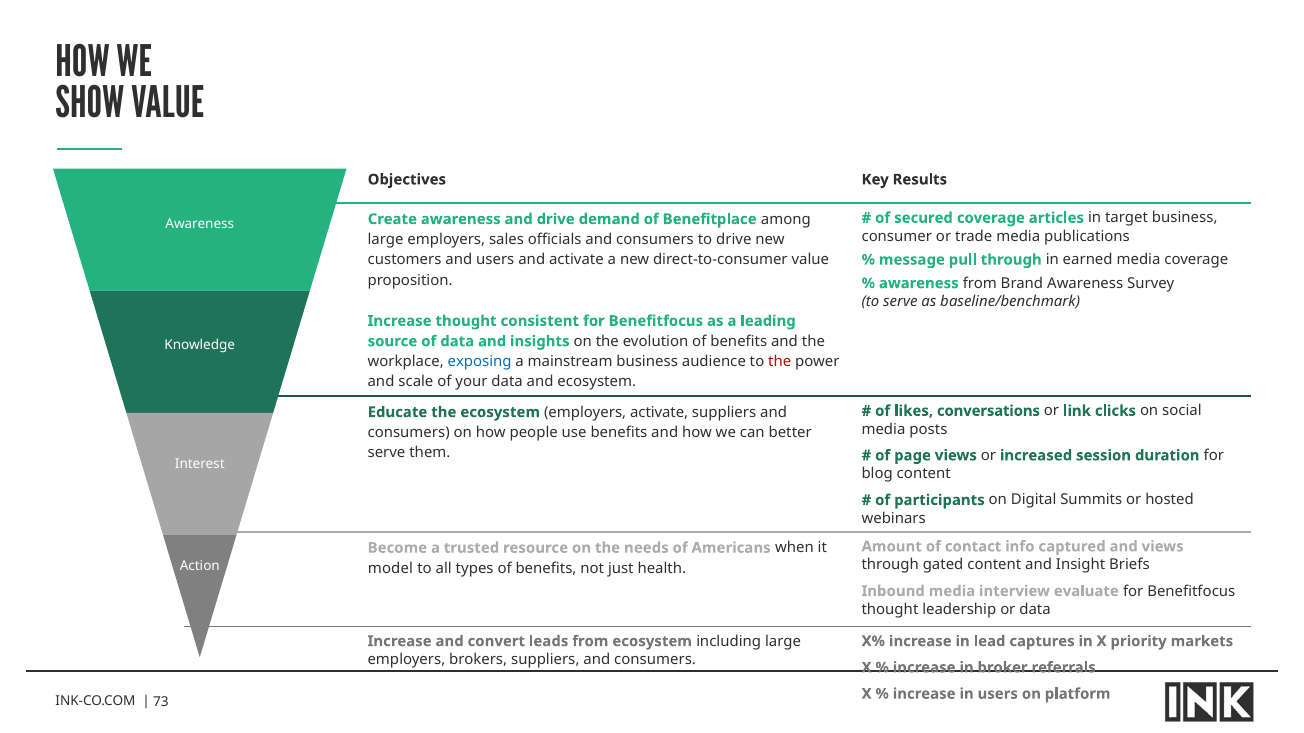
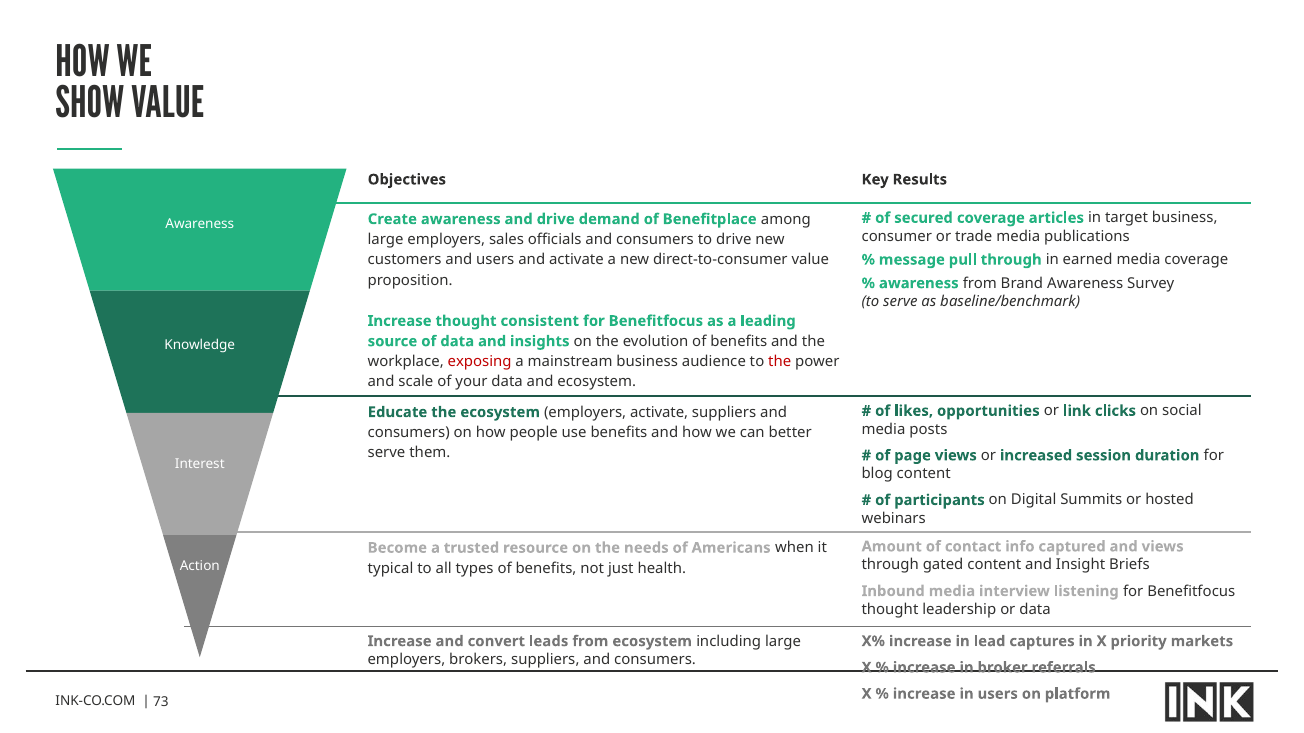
exposing colour: blue -> red (480, 362)
conversations: conversations -> opportunities (988, 411)
model: model -> typical (391, 569)
evaluate: evaluate -> listening (1086, 591)
